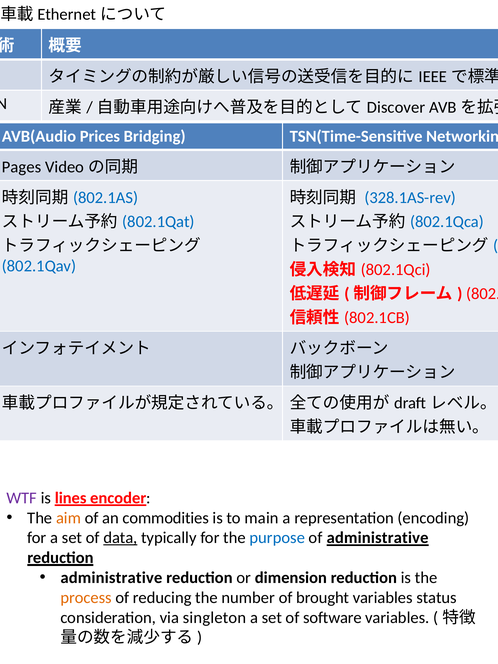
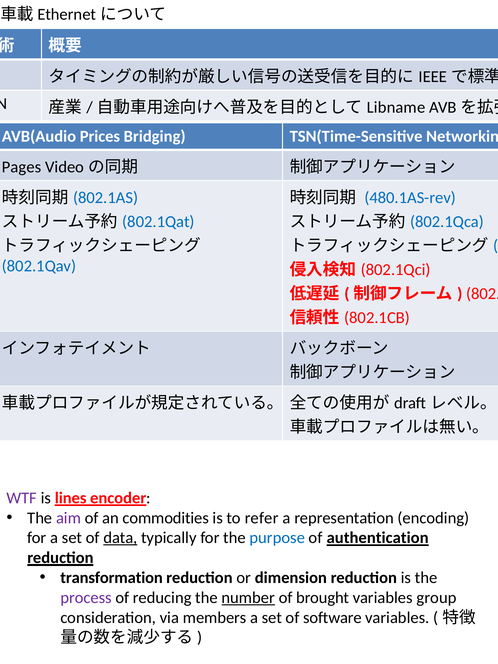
Discover: Discover -> Libname (396, 107)
328.1AS-rev: 328.1AS-rev -> 480.1AS-rev (410, 198)
aim colour: orange -> purple (69, 518)
main: main -> refer (262, 518)
of administrative: administrative -> authentication (378, 538)
administrative: administrative -> transformation (112, 578)
process colour: orange -> purple (86, 598)
number underline: none -> present (248, 598)
status: status -> group (437, 598)
singleton: singleton -> members (215, 618)
